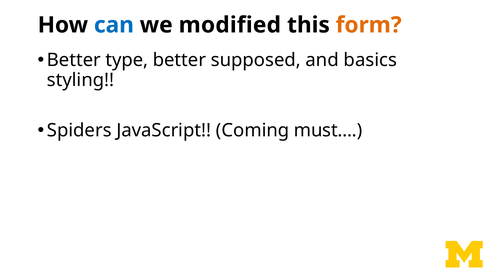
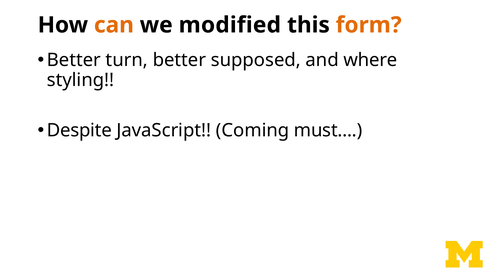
can colour: blue -> orange (114, 25)
type: type -> turn (127, 60)
basics: basics -> where (370, 60)
Spiders: Spiders -> Despite (79, 130)
